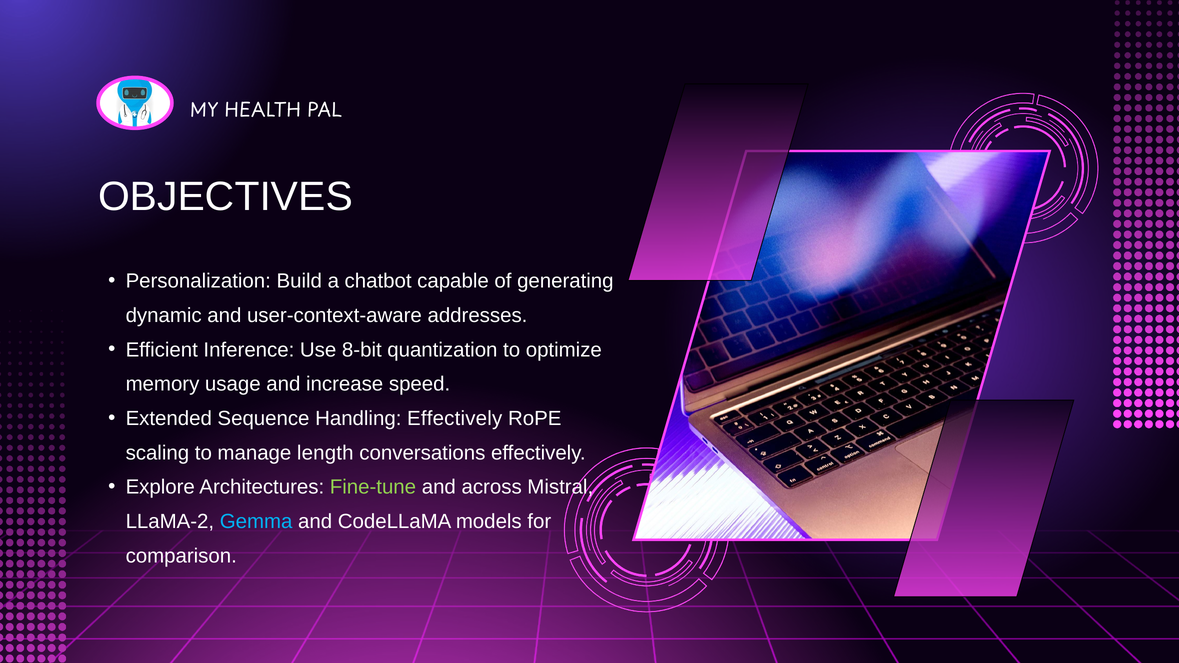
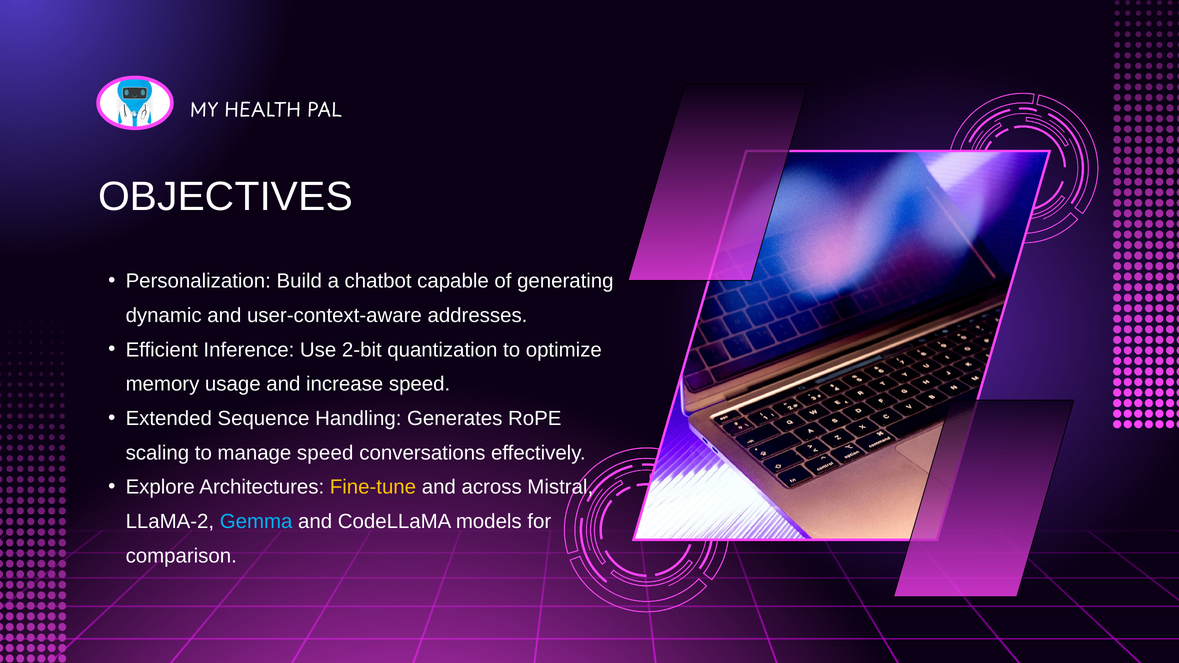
8-bit: 8-bit -> 2-bit (362, 350)
Handling Effectively: Effectively -> Generates (455, 419)
manage length: length -> speed (325, 453)
Fine-tune colour: light green -> yellow (373, 487)
